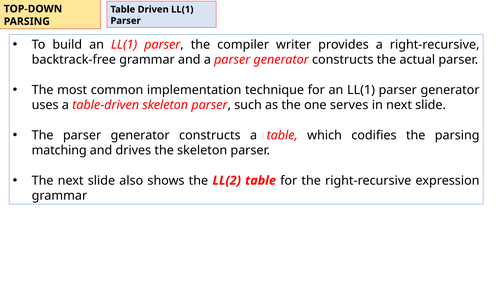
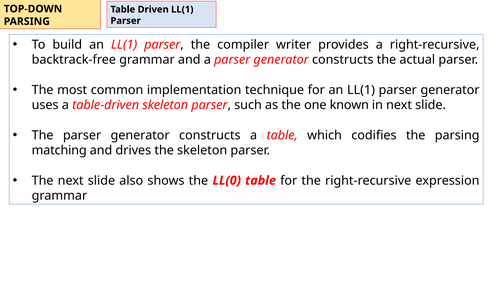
serves: serves -> known (349, 105)
LL(2: LL(2 -> LL(0 (227, 181)
